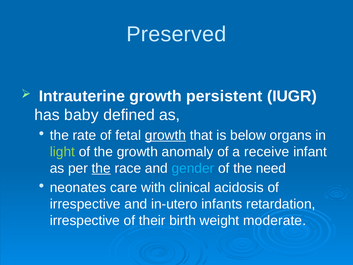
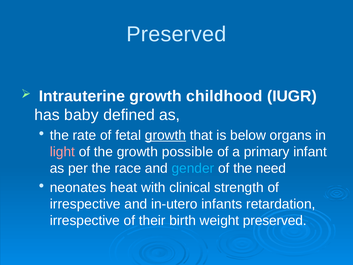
persistent: persistent -> childhood (224, 96)
light colour: light green -> pink (62, 152)
anomaly: anomaly -> possible (188, 152)
receive: receive -> primary (267, 152)
the underline: present -> none (101, 168)
care: care -> heat (124, 187)
acidosis: acidosis -> strength (239, 187)
weight moderate: moderate -> preserved (275, 220)
